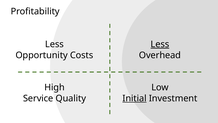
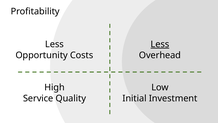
Initial underline: present -> none (134, 98)
